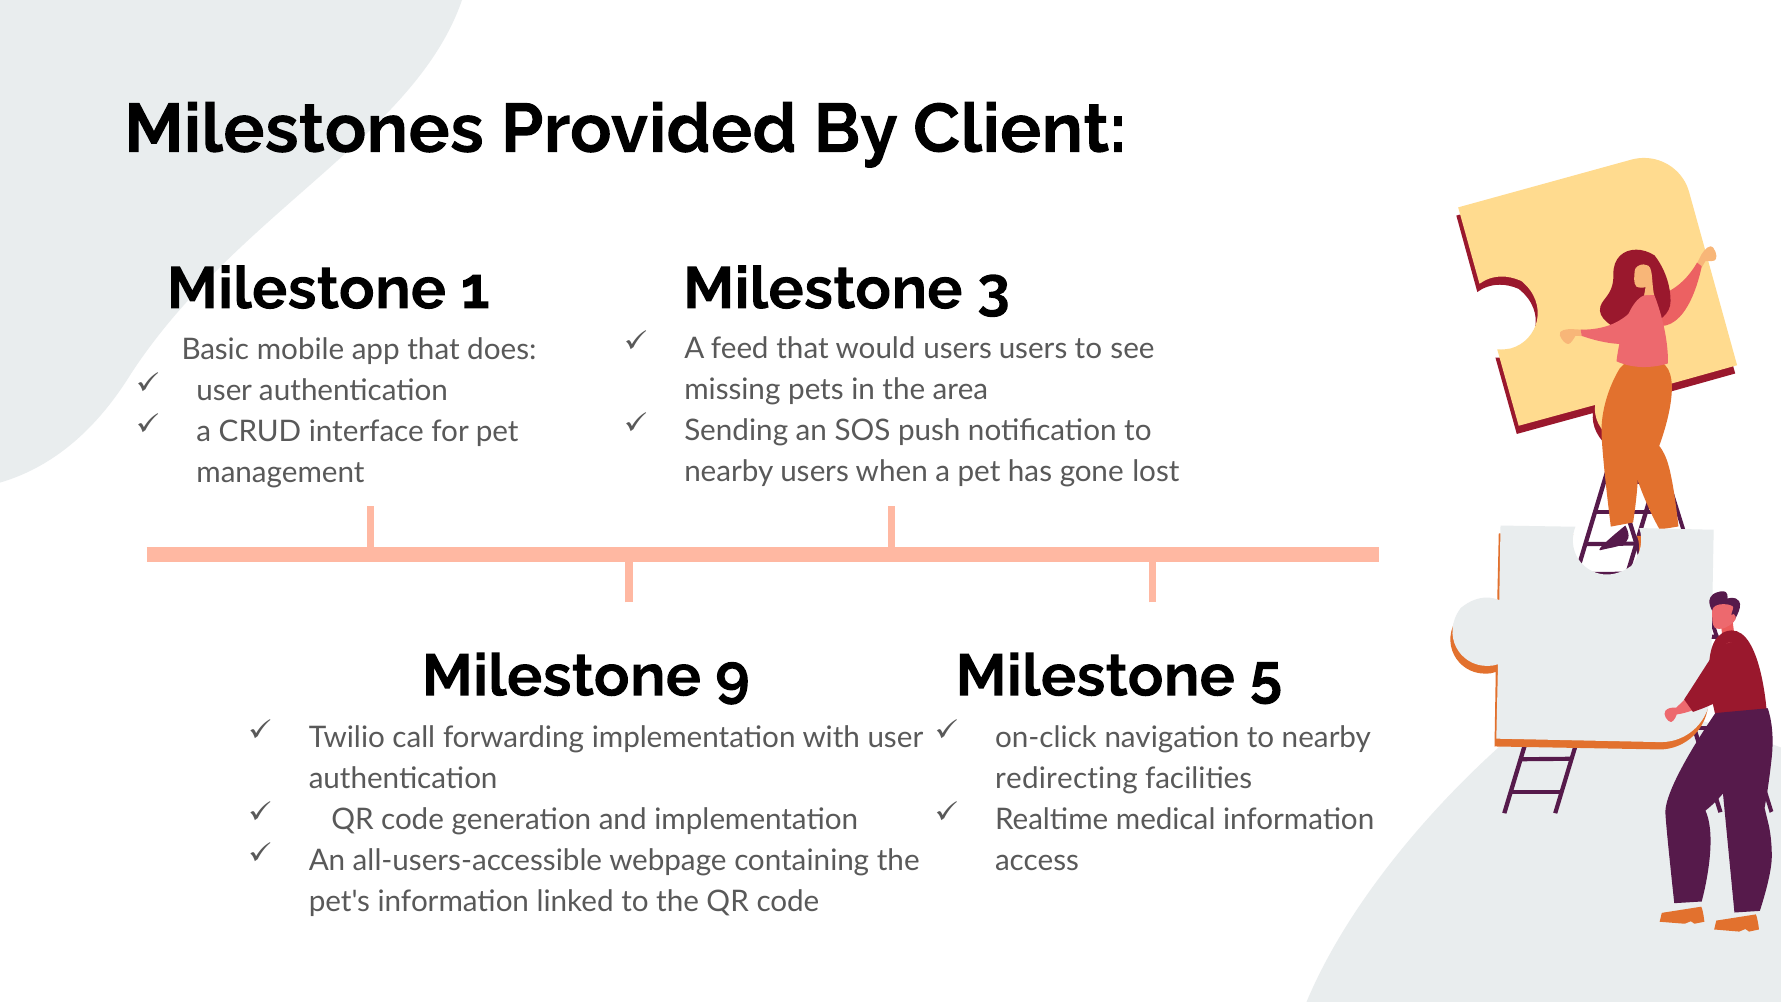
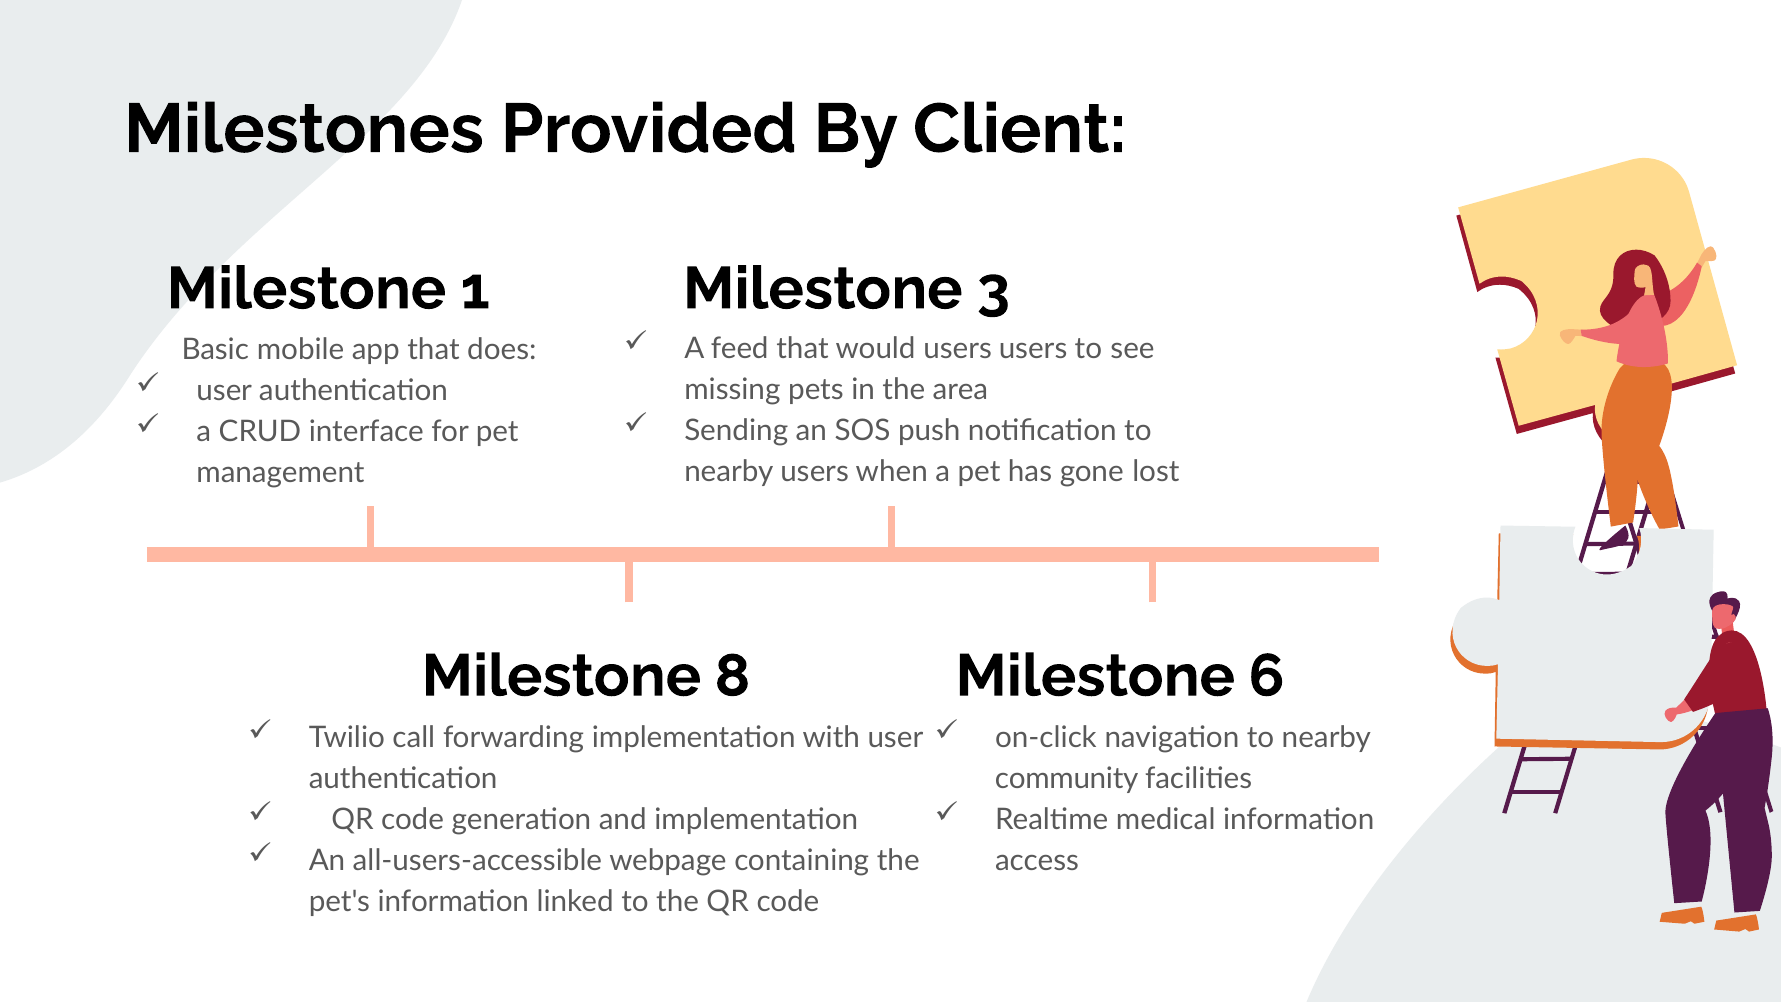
9: 9 -> 8 (732, 676)
5: 5 -> 6 (1267, 676)
redirecting: redirecting -> community (1067, 779)
